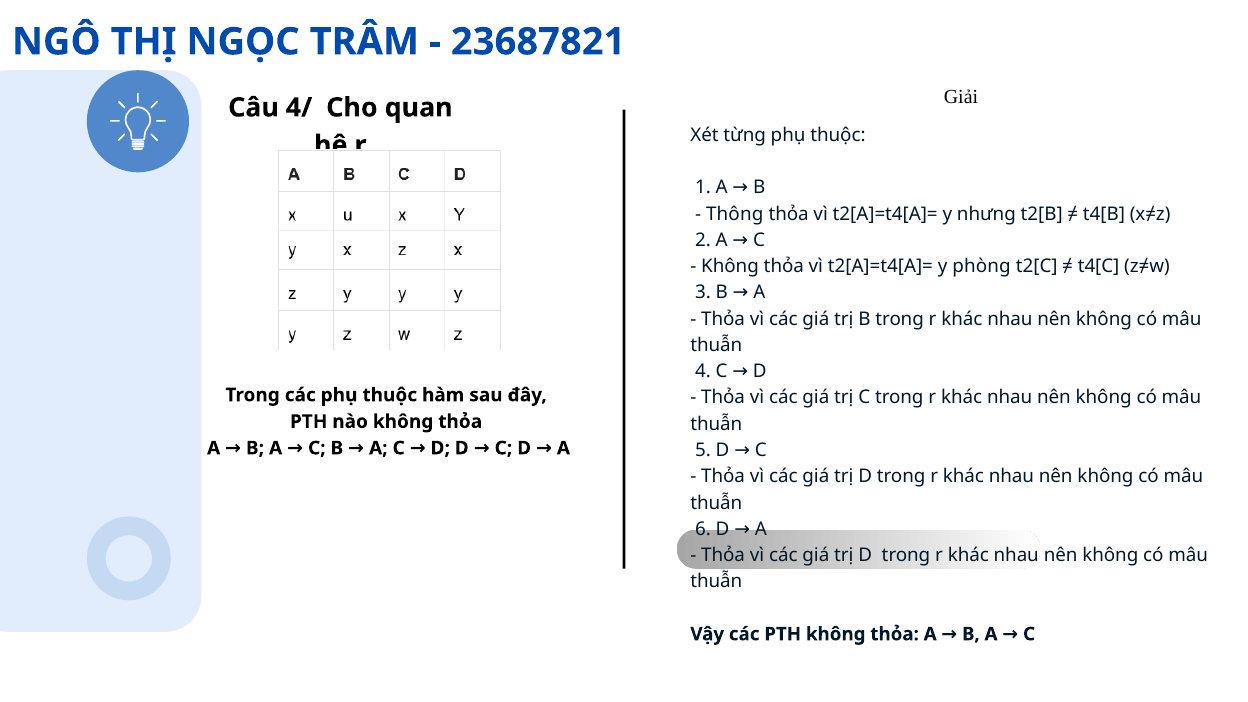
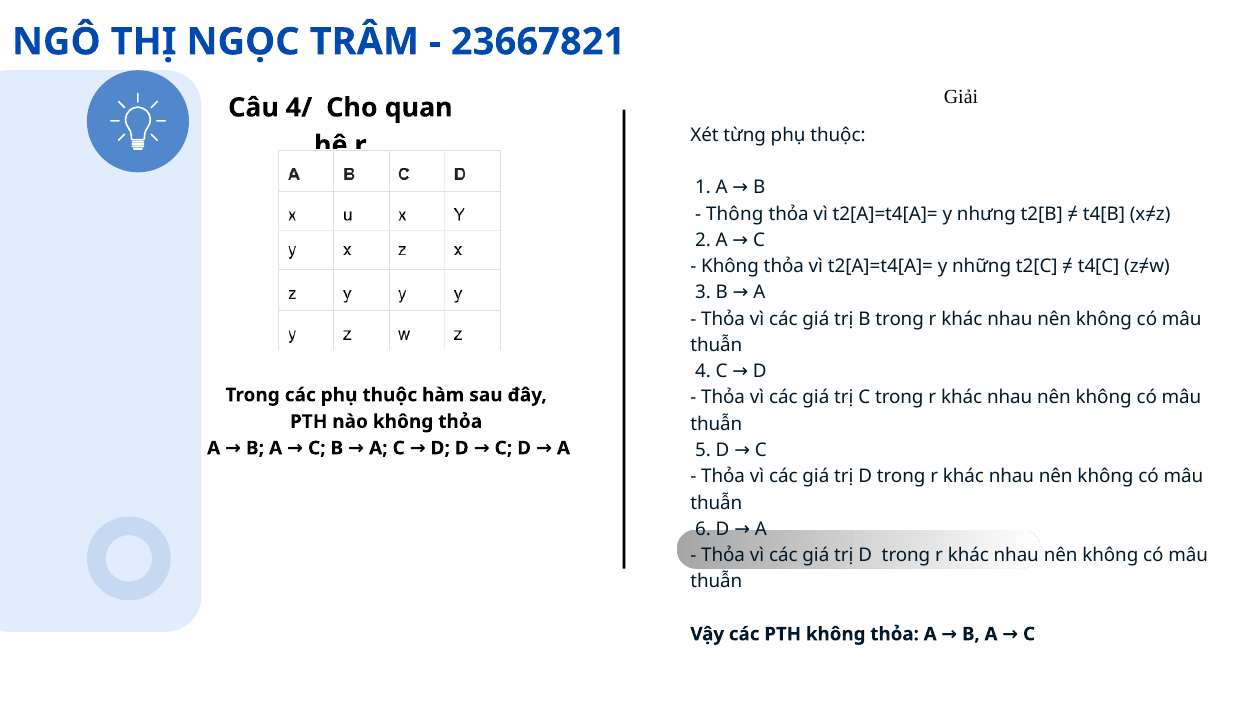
23687821: 23687821 -> 23667821 (538, 42)
phòng: phòng -> những (982, 266)
